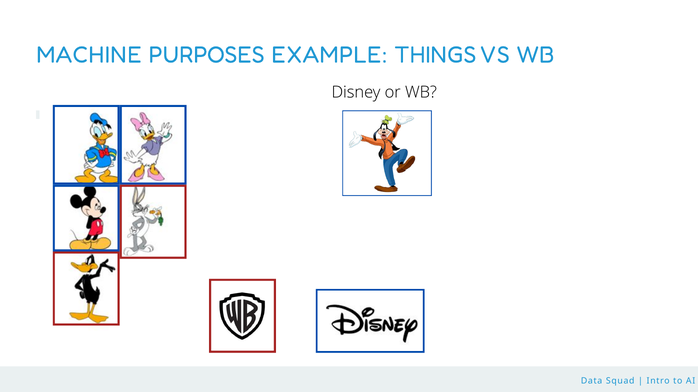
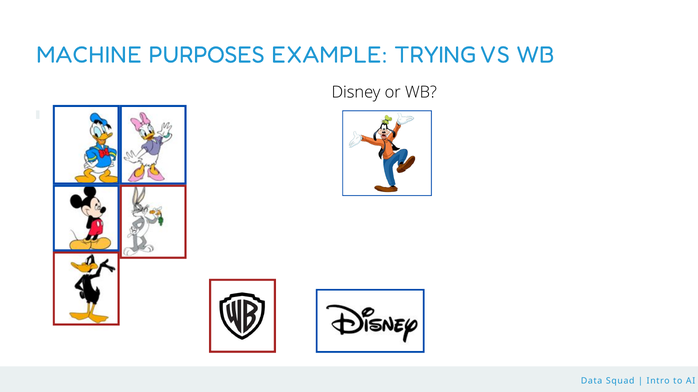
THINGS: THINGS -> TRYING (435, 55)
